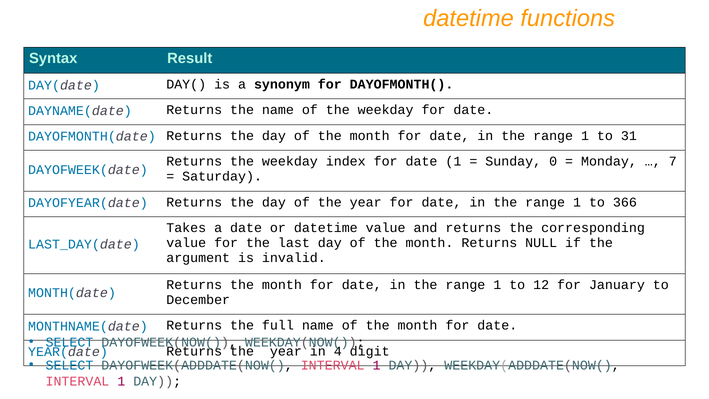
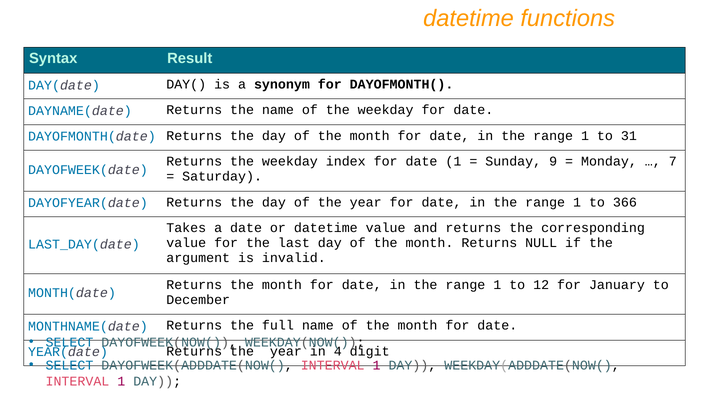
0: 0 -> 9 (553, 161)
